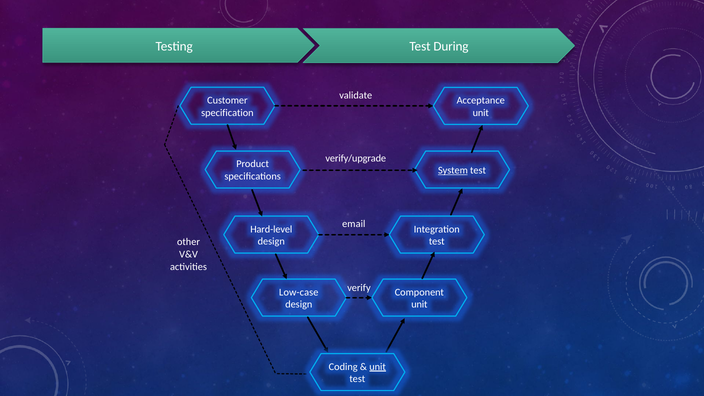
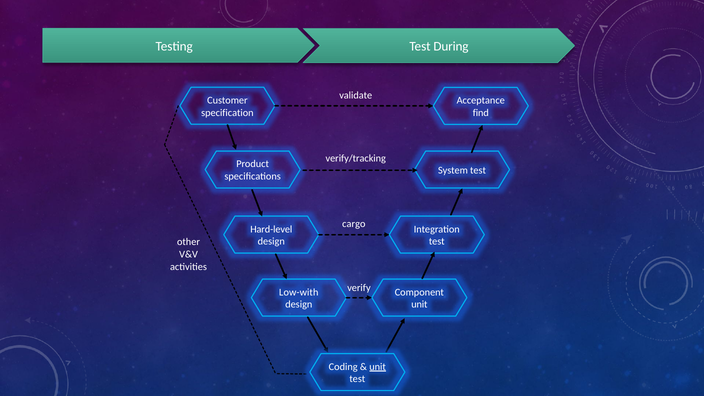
unit: unit -> find (481, 113)
verify/upgrade: verify/upgrade -> verify/tracking (356, 158)
System underline: present -> none (453, 170)
email: email -> cargo (354, 224)
Low-case: Low-case -> Low-with (299, 292)
